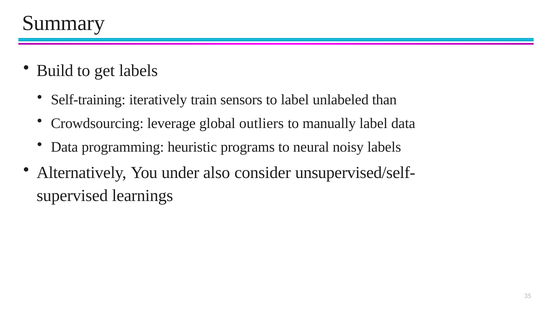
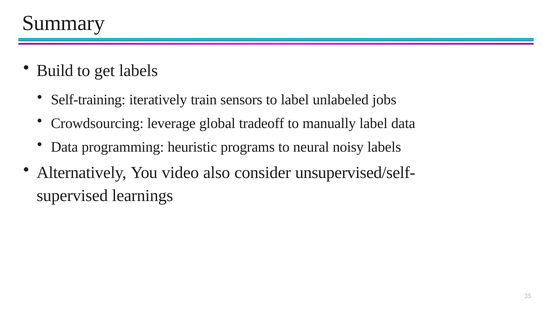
than: than -> jobs (384, 100)
outliers: outliers -> tradeoff (262, 124)
under: under -> video (180, 173)
